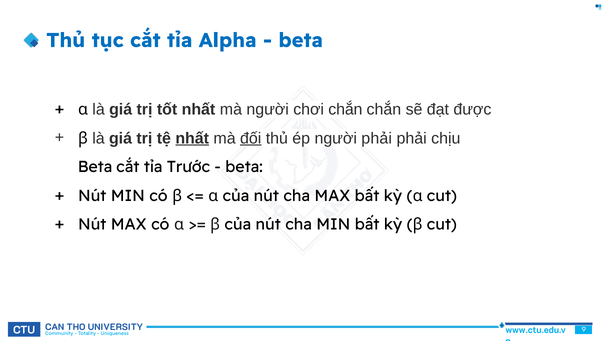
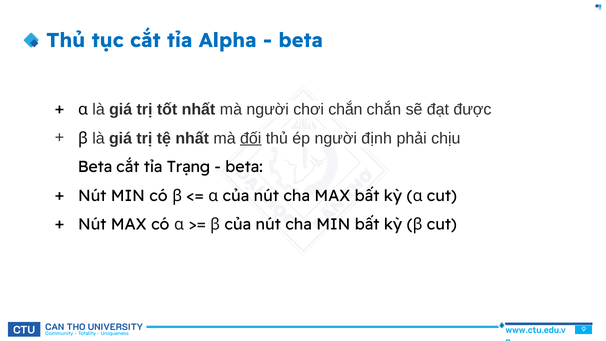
nhất underline: present -> none (192, 138)
người phải: phải -> định (377, 138)
Trước: Trước -> Trạng (189, 167)
